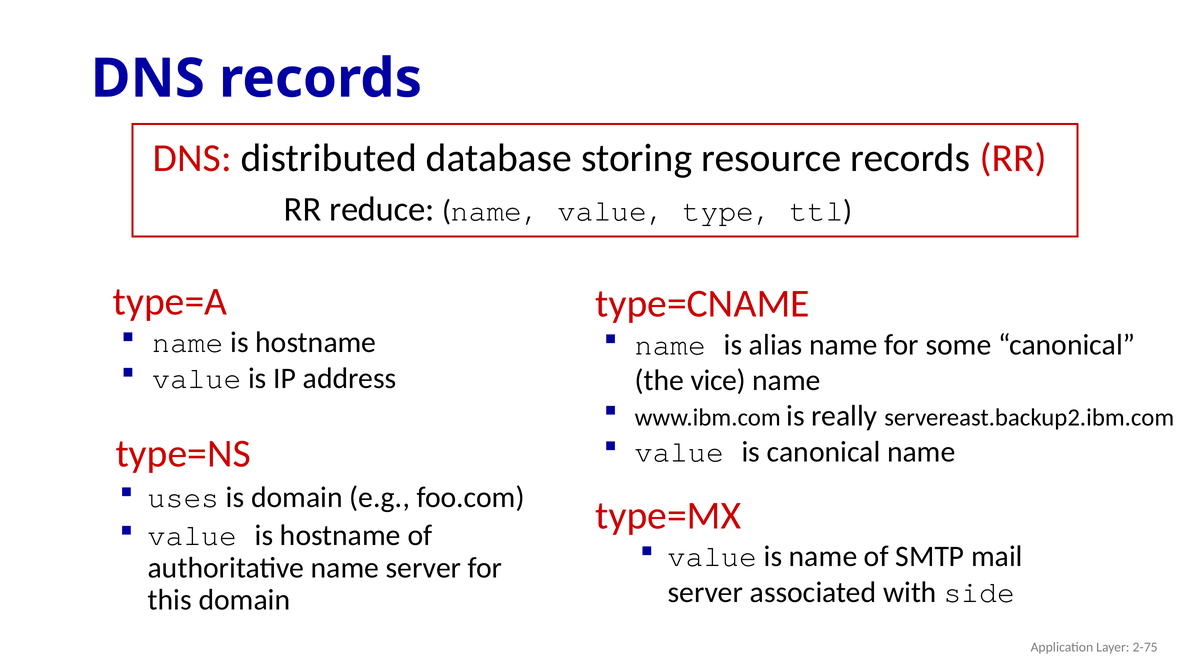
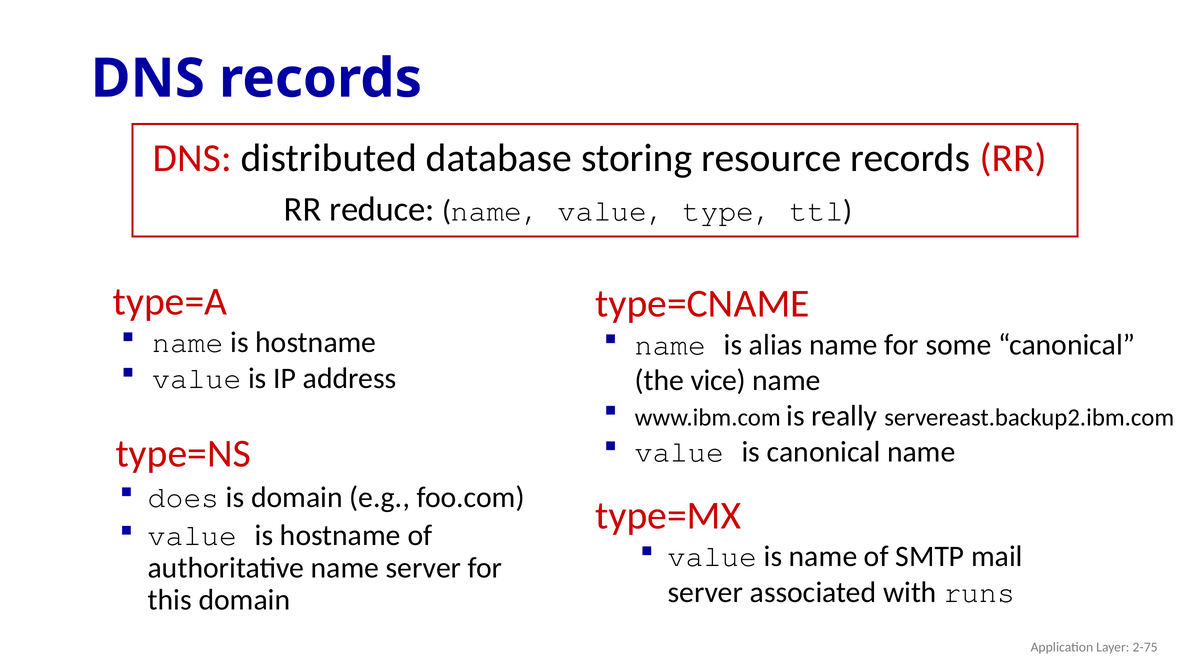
uses: uses -> does (184, 497)
side: side -> runs (979, 592)
